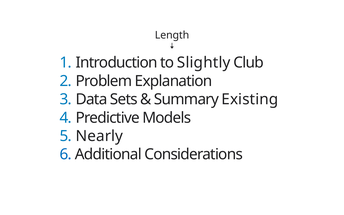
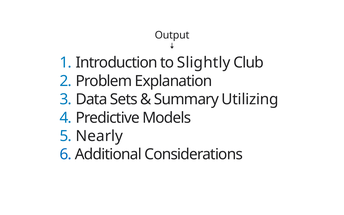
Length: Length -> Output (172, 35)
Existing: Existing -> Utilizing (250, 99)
